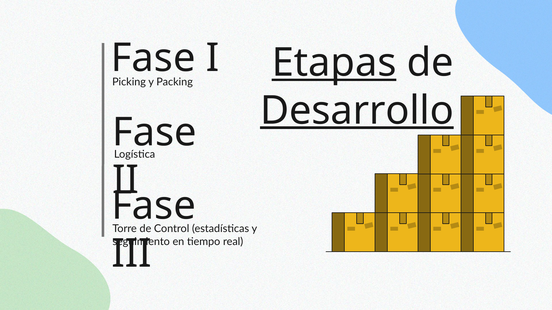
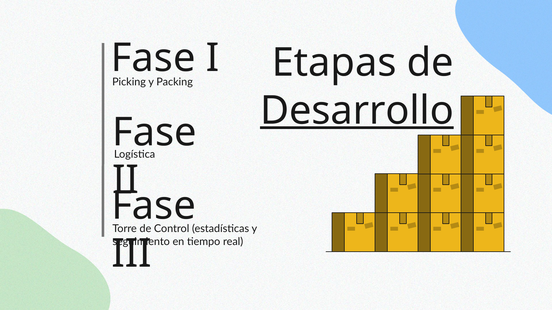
Etapas underline: present -> none (334, 63)
